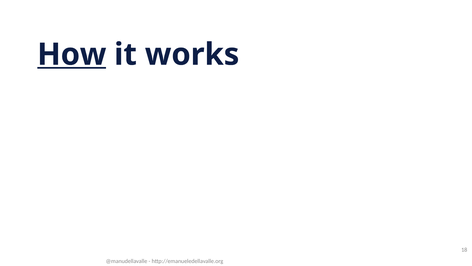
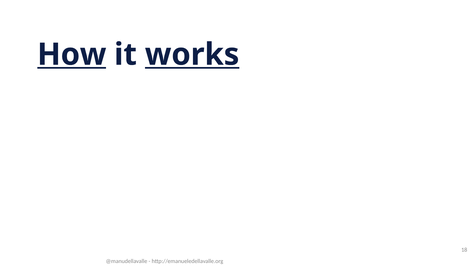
works underline: none -> present (192, 54)
